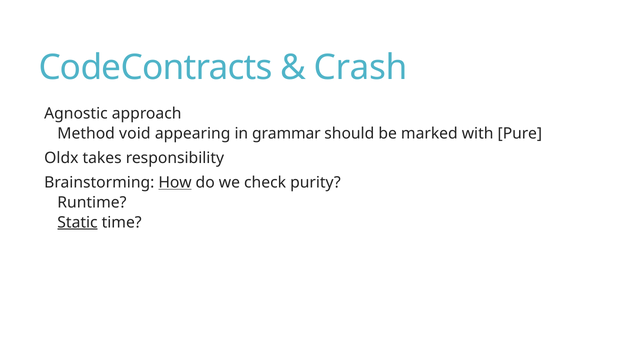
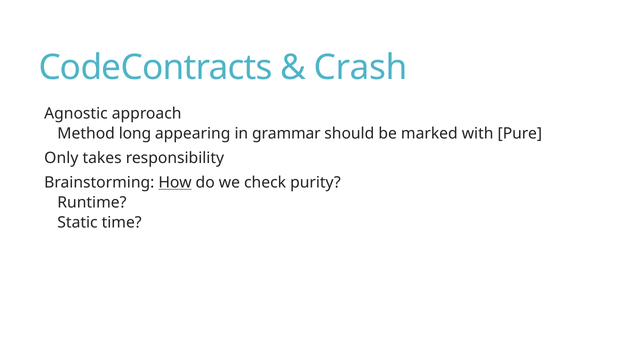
void: void -> long (135, 133)
Oldx: Oldx -> Only (61, 158)
Static underline: present -> none (78, 222)
